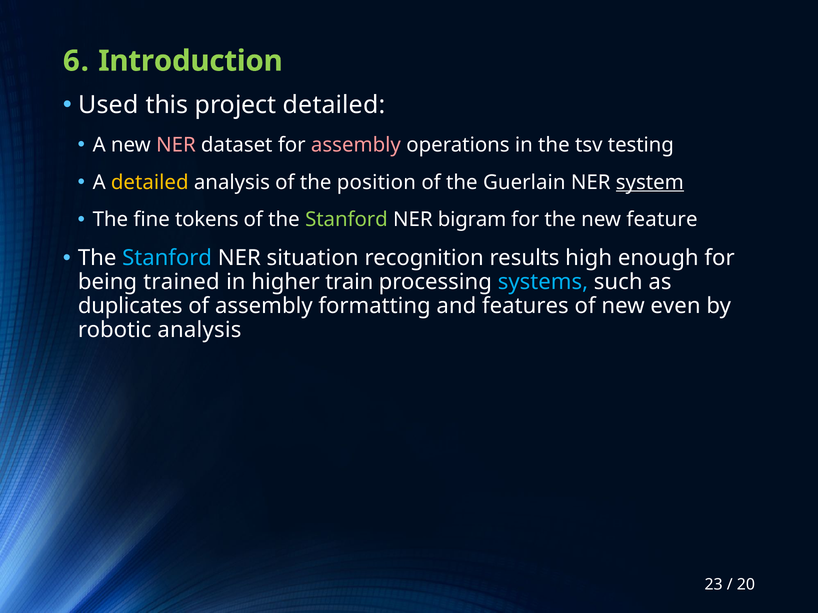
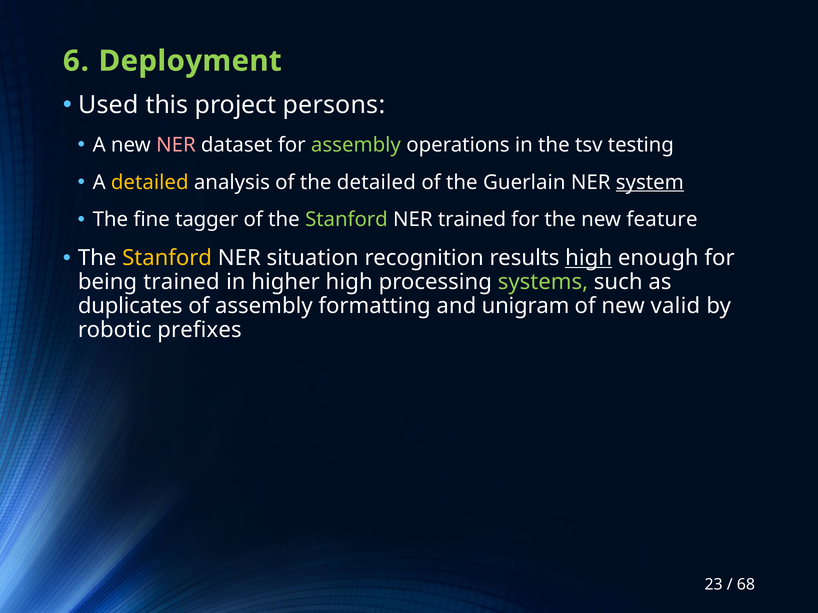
Introduction: Introduction -> Deployment (190, 61)
project detailed: detailed -> persons (334, 105)
assembly colour: pink -> light green (356, 145)
the position: position -> detailed (376, 182)
tokens: tokens -> tagger (207, 220)
NER bigram: bigram -> trained (472, 220)
Stanford colour: light blue -> yellow (167, 258)
high underline: none -> present (589, 258)
higher train: train -> high (349, 282)
systems colour: light blue -> light green (543, 282)
features: features -> unigram (526, 306)
even: even -> valid (675, 306)
robotic analysis: analysis -> prefixes (199, 330)
20: 20 -> 68 (746, 585)
